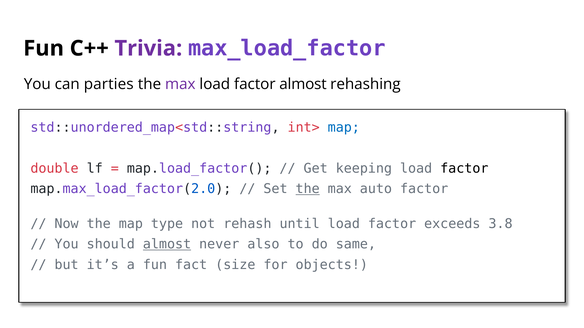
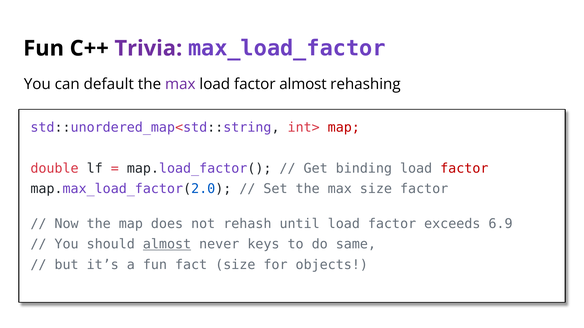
parties: parties -> default (109, 84)
map colour: blue -> red (344, 128)
keeping: keeping -> binding (364, 169)
factor colour: black -> red (464, 169)
the underline: present -> none (308, 189)
max auto: auto -> size (376, 189)
type: type -> does (167, 224)
3.8: 3.8 -> 6.9 (501, 224)
also: also -> keys (263, 245)
